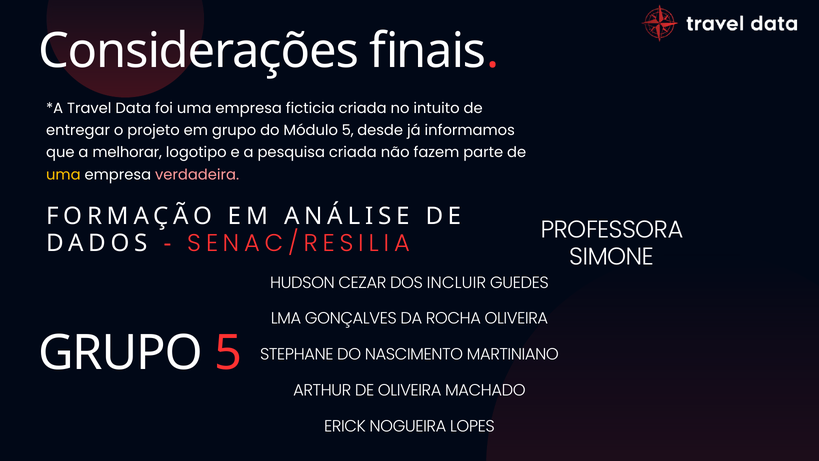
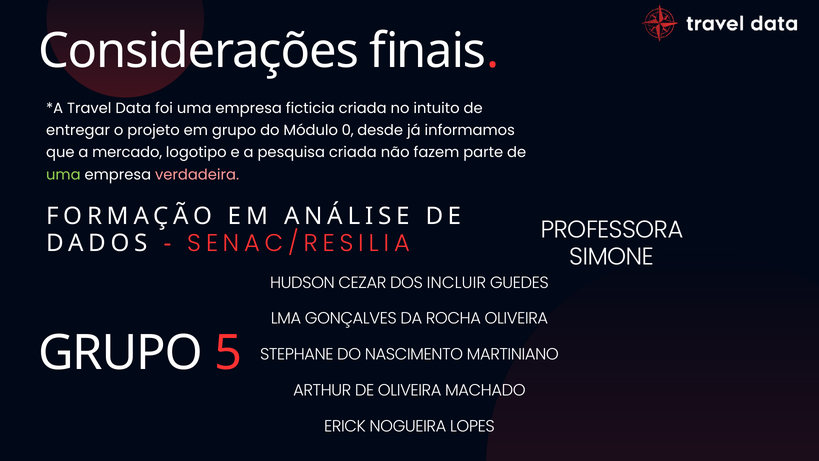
Módulo 5: 5 -> 0 (348, 130)
melhorar: melhorar -> mercado (127, 153)
uma colour: yellow -> light green (63, 175)
